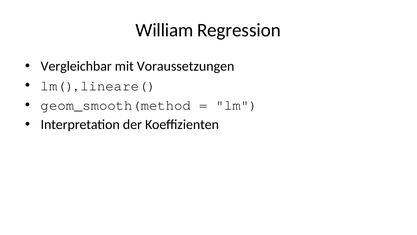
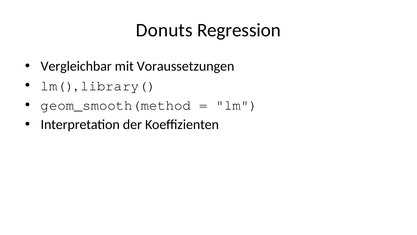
William: William -> Donuts (164, 30)
lineare(: lineare( -> library( (118, 86)
